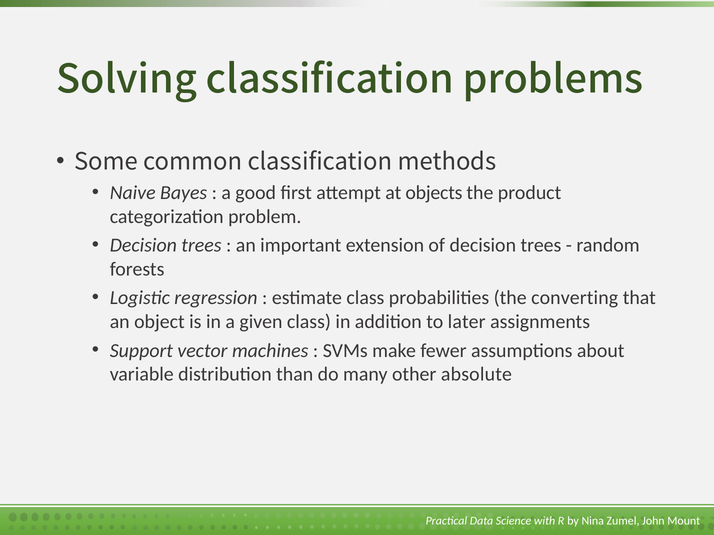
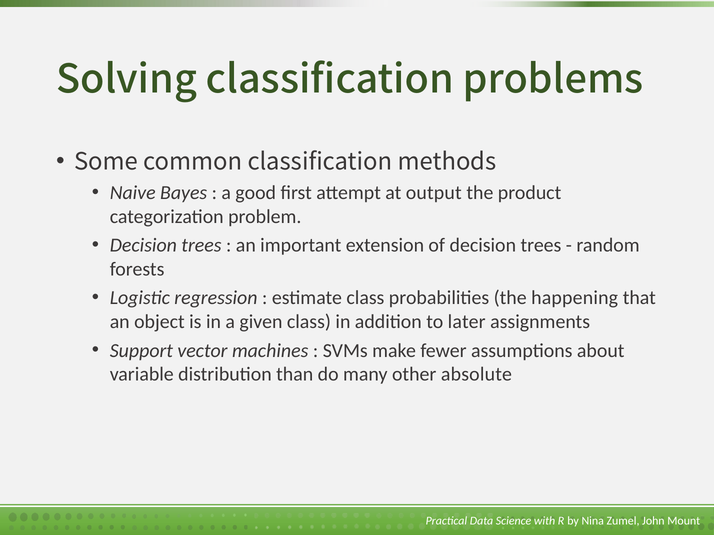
objects: objects -> output (434, 193)
converting: converting -> happening (575, 298)
